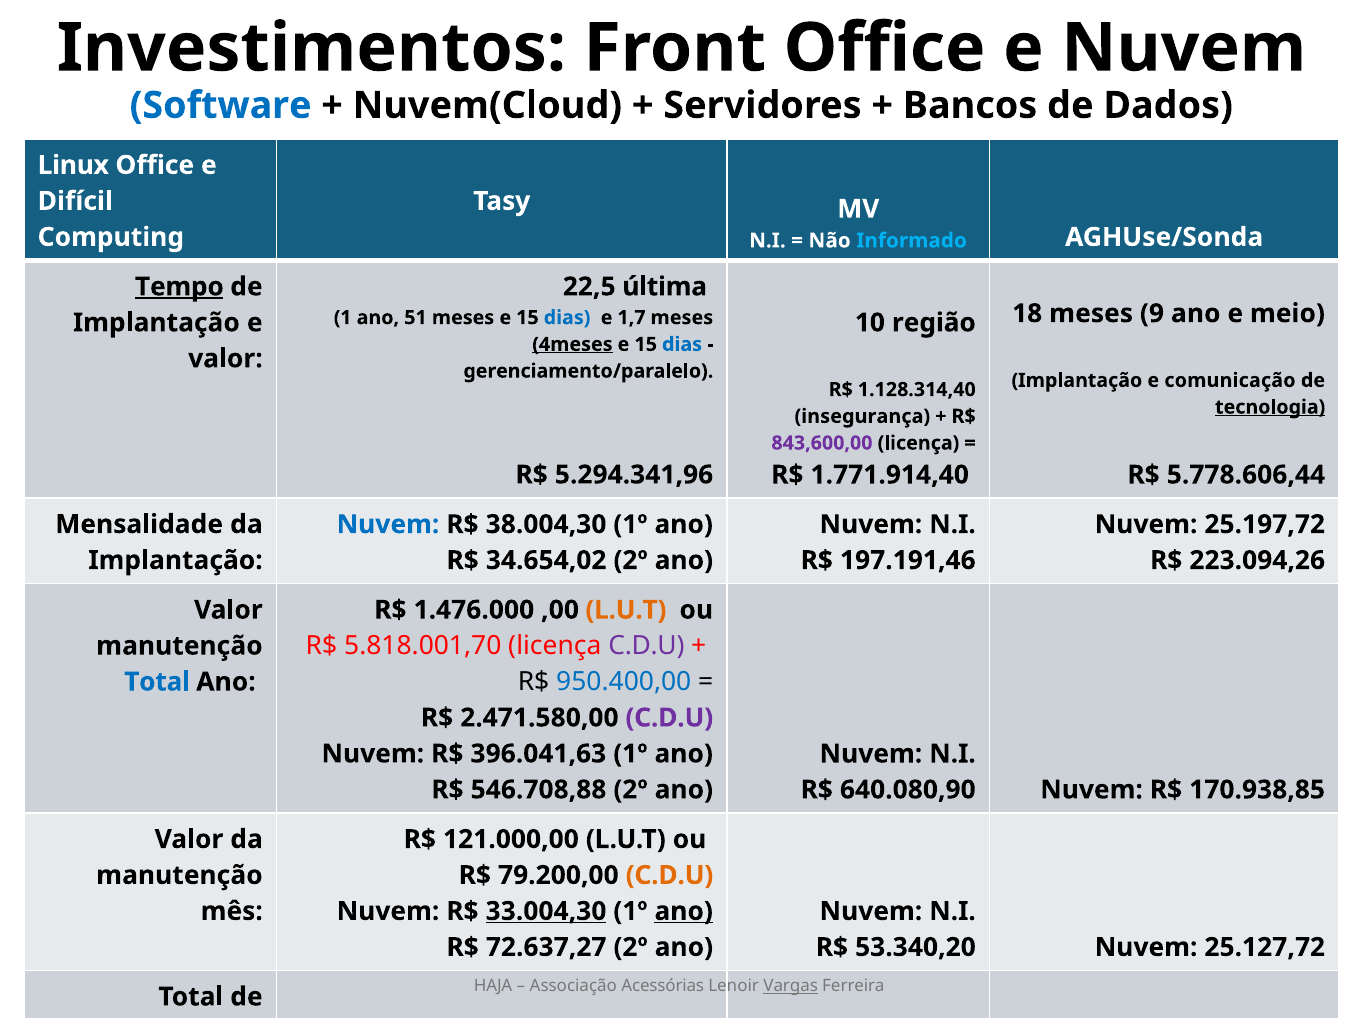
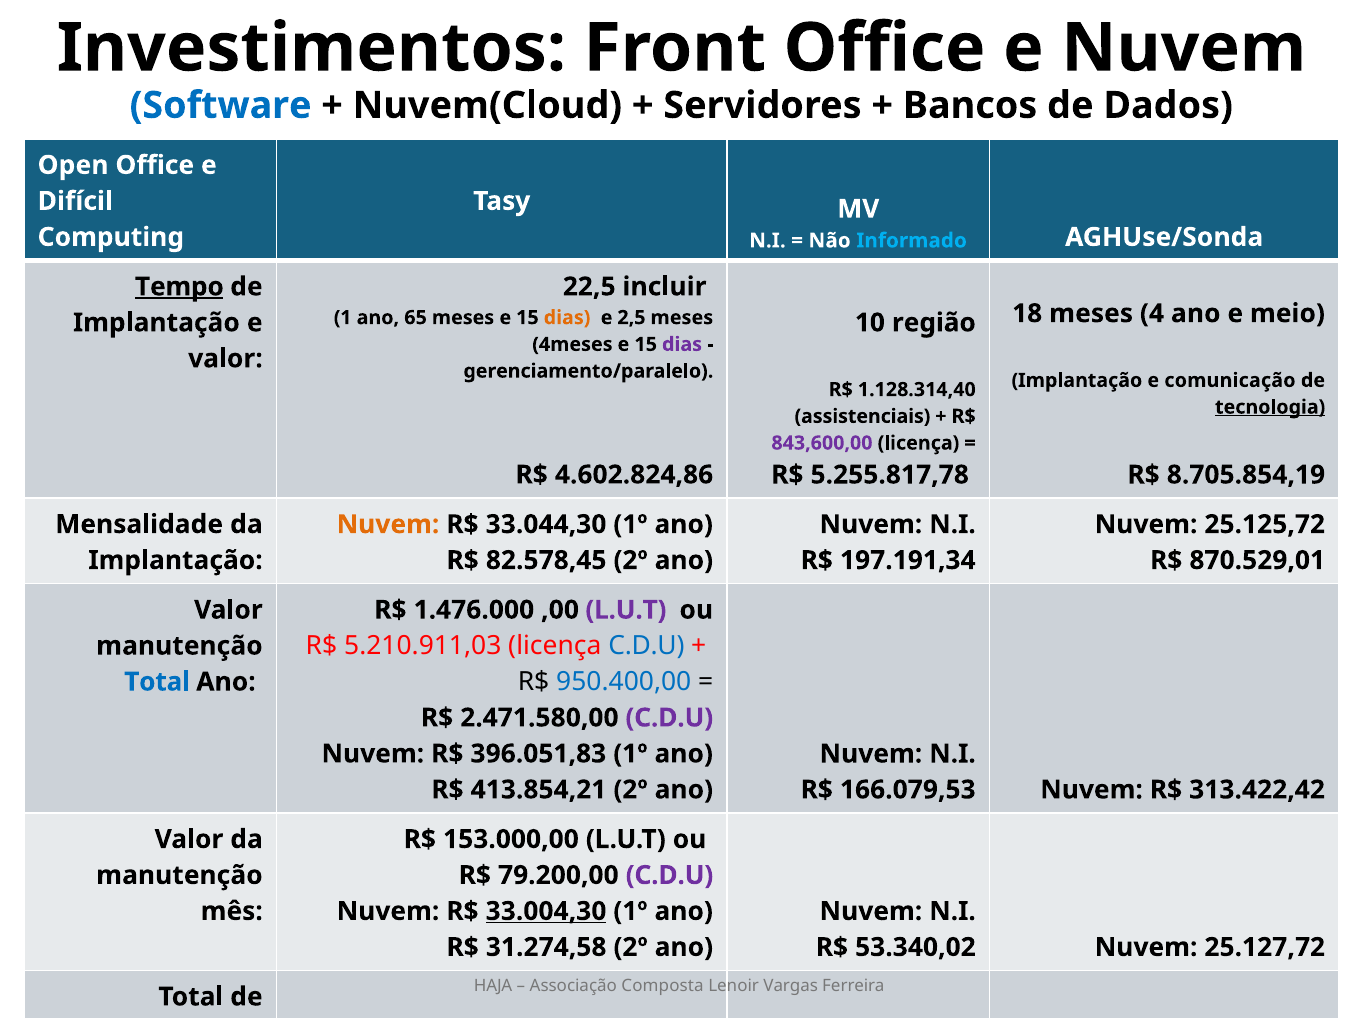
Linux: Linux -> Open (73, 165)
última: última -> incluir (664, 287)
9: 9 -> 4 (1152, 314)
51: 51 -> 65 (416, 318)
dias colour: blue -> orange (567, 318)
1,7: 1,7 -> 2,5 (631, 318)
4meses underline: present -> none (572, 345)
dias colour: blue -> purple (682, 345)
insegurança: insegurança -> assistenciais (862, 417)
5.294.341,96: 5.294.341,96 -> 4.602.824,86 (634, 475)
1.771.914,40: 1.771.914,40 -> 5.255.817,78 (890, 475)
5.778.606,44: 5.778.606,44 -> 8.705.854,19 (1246, 475)
Nuvem colour: blue -> orange (388, 525)
38.004,30: 38.004,30 -> 33.044,30 (546, 525)
25.197,72: 25.197,72 -> 25.125,72 (1265, 525)
34.654,02: 34.654,02 -> 82.578,45 (546, 561)
197.191,46: 197.191,46 -> 197.191,34 (908, 561)
223.094,26: 223.094,26 -> 870.529,01 (1257, 561)
L.U.T colour: orange -> purple (626, 610)
5.818.001,70: 5.818.001,70 -> 5.210.911,03 (423, 646)
C.D.U colour: purple -> blue (646, 646)
396.041,63: 396.041,63 -> 396.051,83 (538, 754)
546.708,88: 546.708,88 -> 413.854,21 (539, 790)
640.080,90: 640.080,90 -> 166.079,53 (908, 790)
170.938,85: 170.938,85 -> 313.422,42 (1257, 790)
121.000,00: 121.000,00 -> 153.000,00 (511, 840)
C.D.U colour: orange -> purple (670, 876)
ano underline: present -> none (684, 912)
72.637,27: 72.637,27 -> 31.274,58 (546, 948)
53.340,20: 53.340,20 -> 53.340,02 (915, 948)
Acessórias: Acessórias -> Composta (663, 986)
Vargas underline: present -> none (791, 986)
